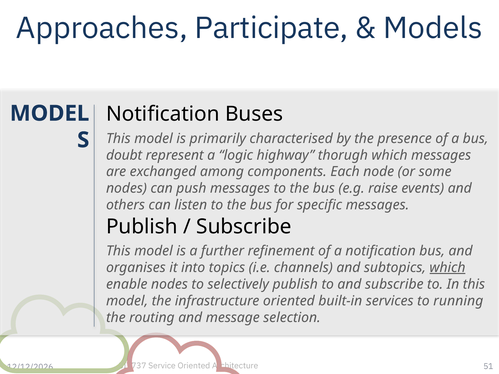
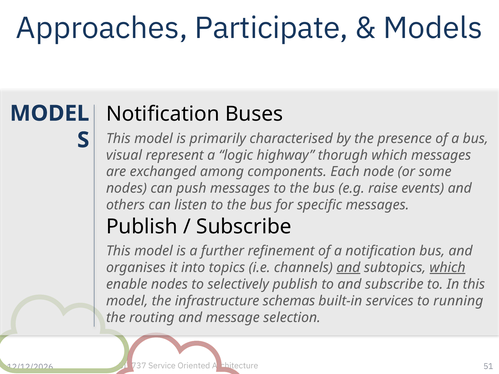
doubt: doubt -> visual (124, 155)
and underline: none -> present (348, 268)
infrastructure oriented: oriented -> schemas (289, 301)
